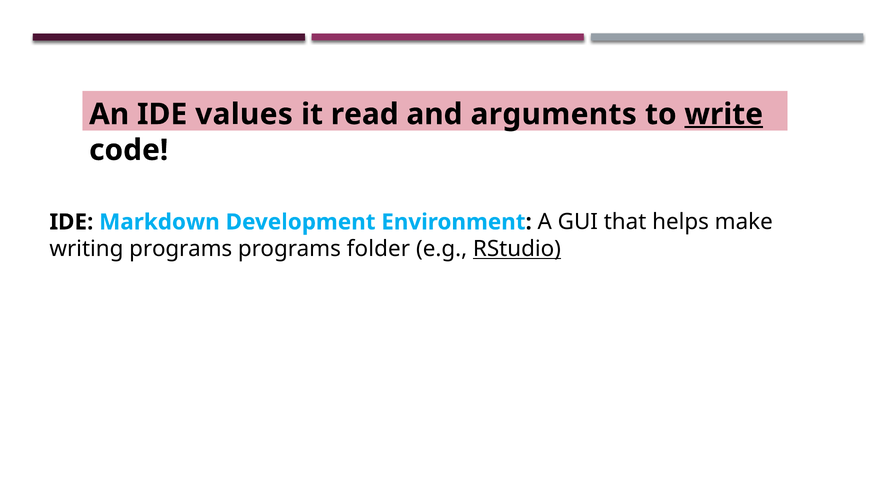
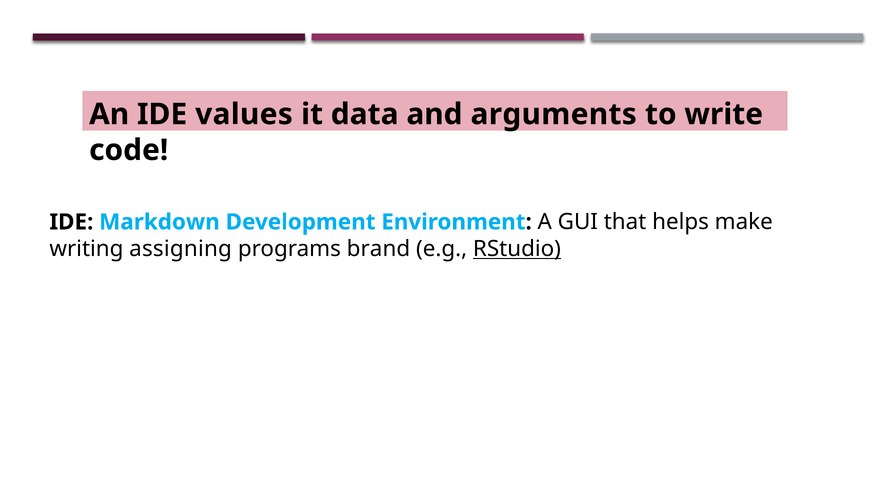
read: read -> data (365, 114)
write underline: present -> none (724, 114)
writing programs: programs -> assigning (181, 249)
folder: folder -> brand (378, 249)
